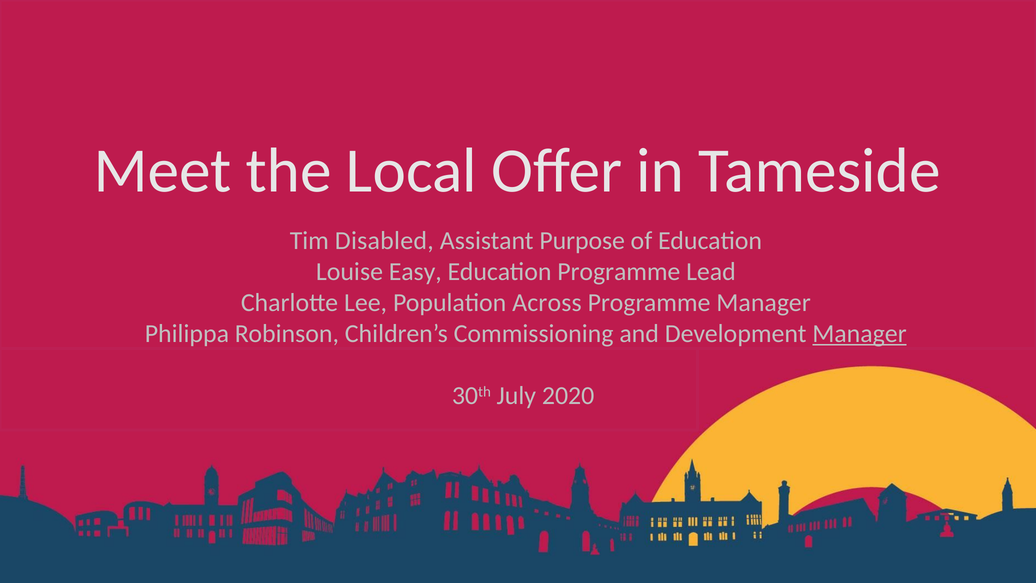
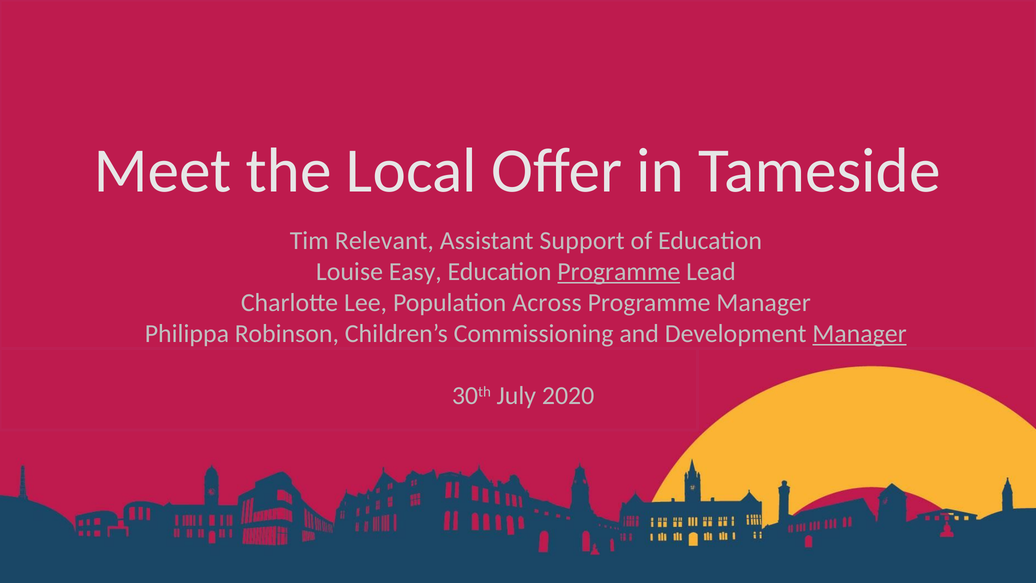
Disabled: Disabled -> Relevant (384, 240)
Purpose: Purpose -> Support (582, 240)
Programme underline: none -> present (619, 271)
